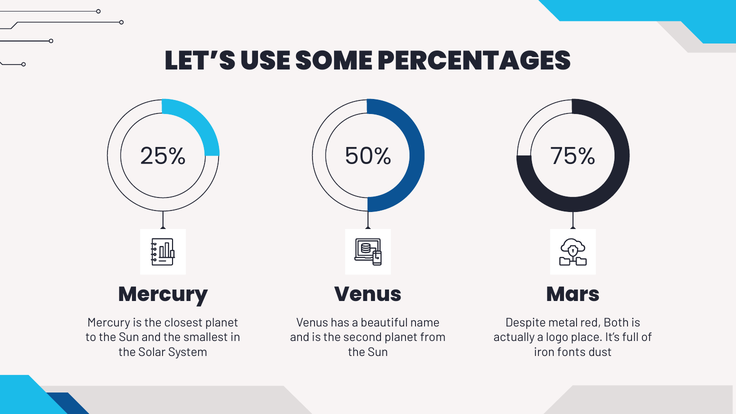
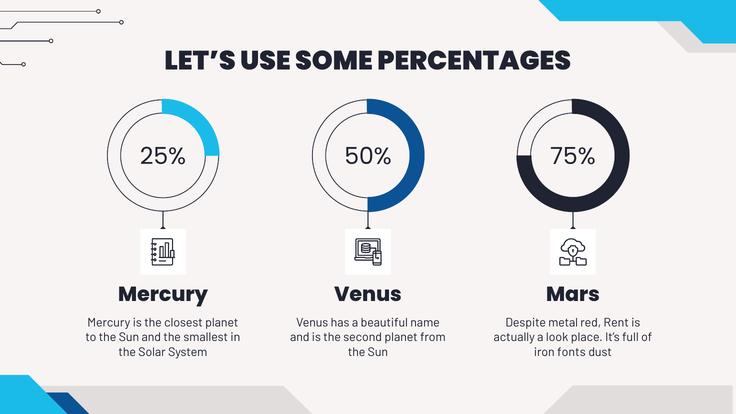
Both: Both -> Rent (616, 323)
logo: logo -> look (557, 337)
